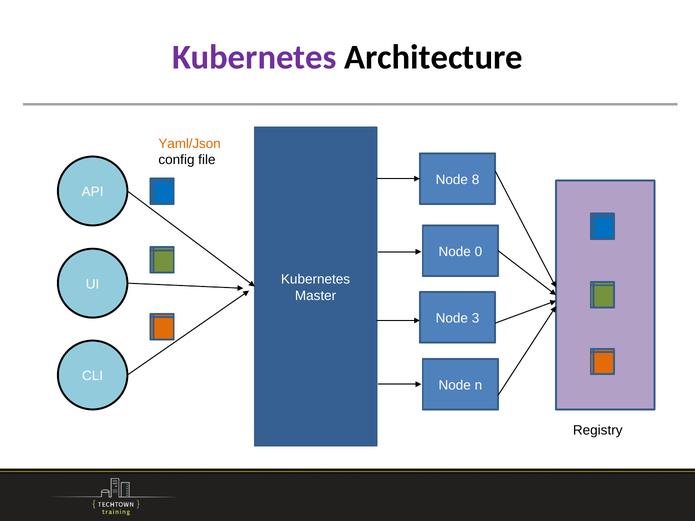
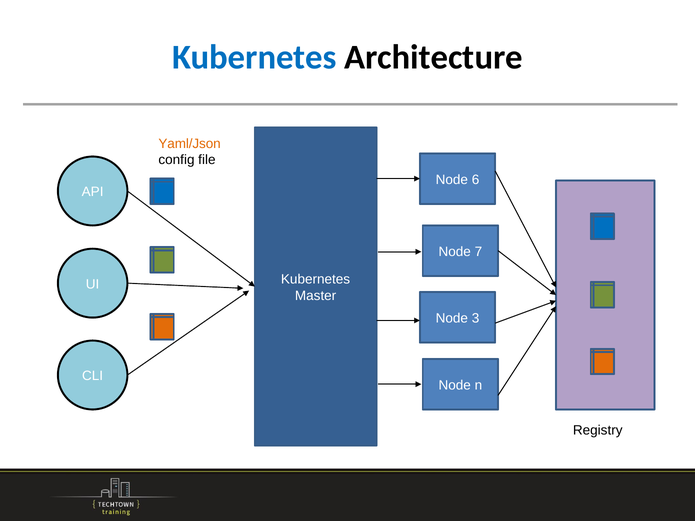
Kubernetes colour: purple -> blue (254, 57)
8: 8 -> 6 (476, 180)
0: 0 -> 7 (478, 252)
